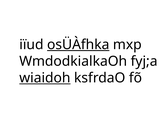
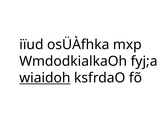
osÜÀfhka underline: present -> none (78, 44)
